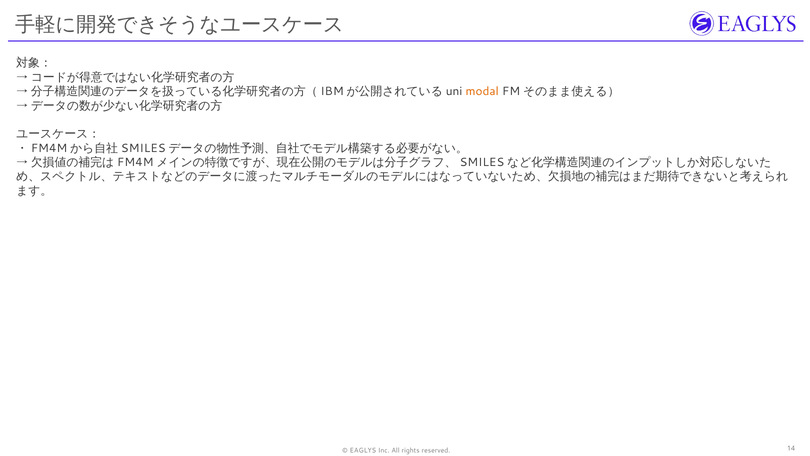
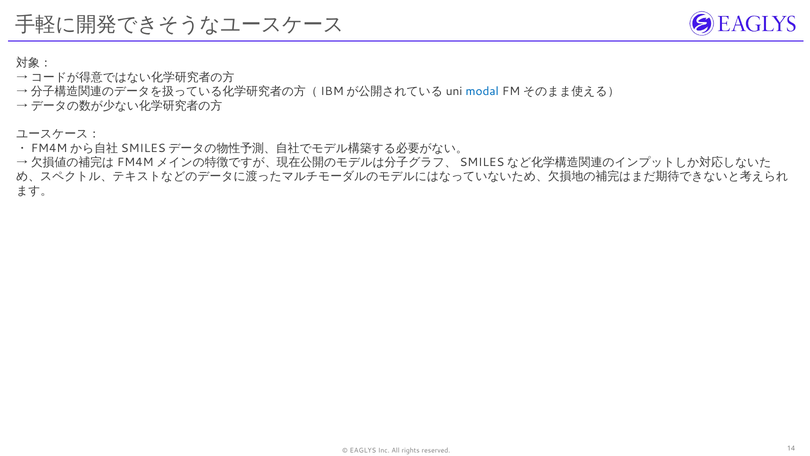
modal colour: orange -> blue (482, 91)
